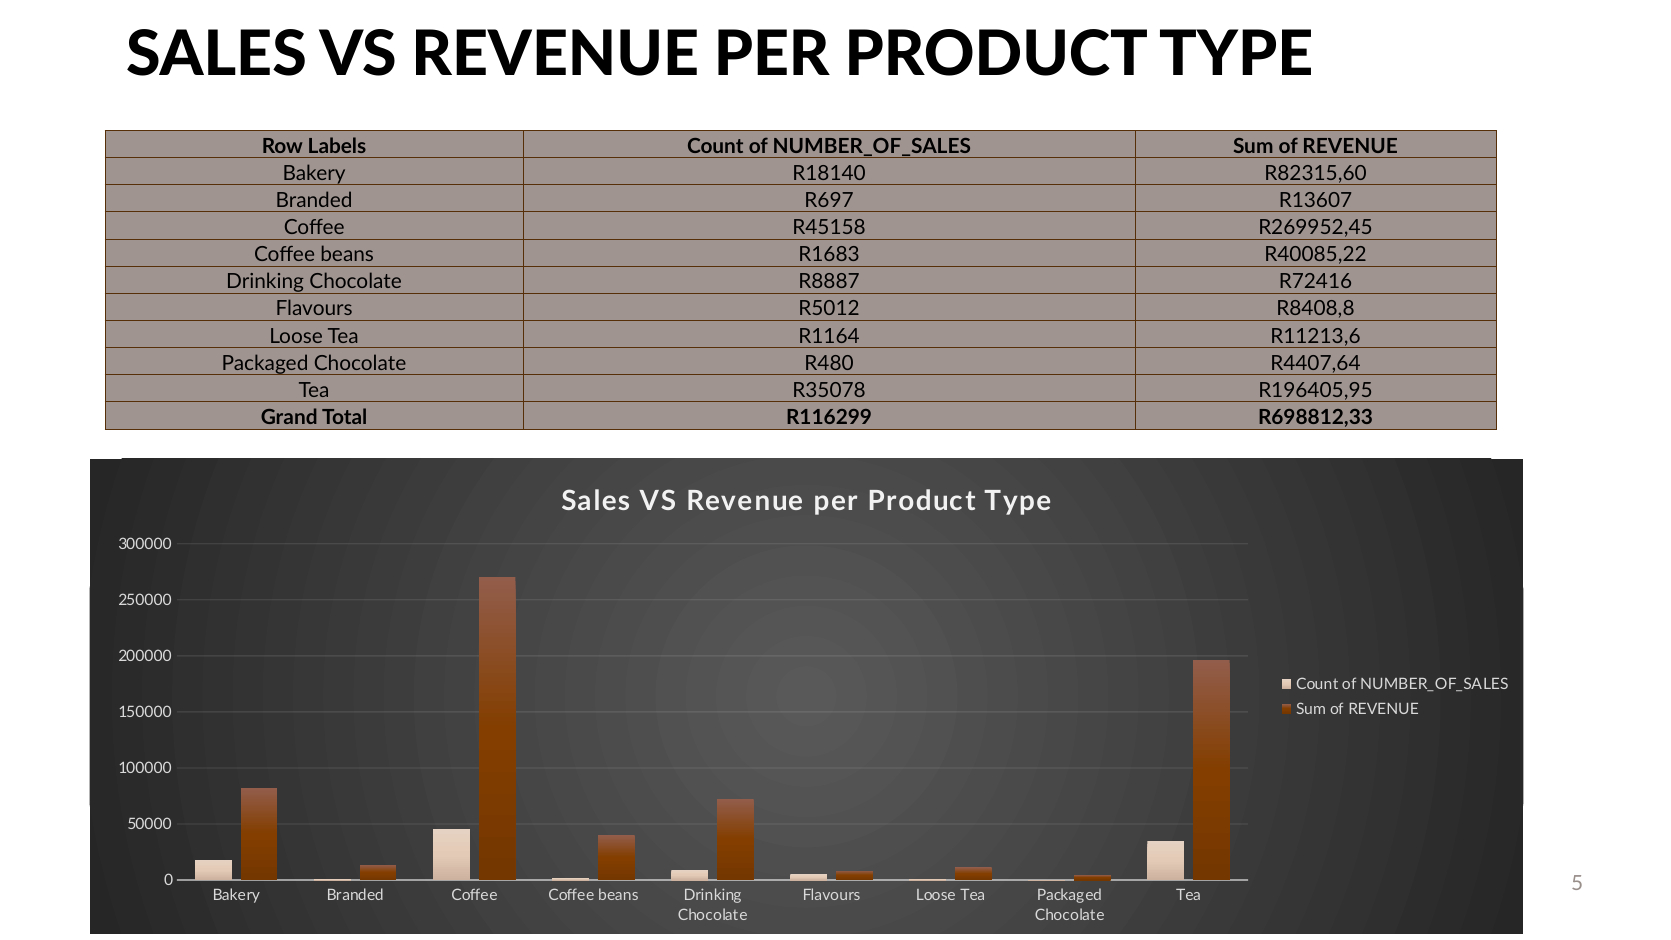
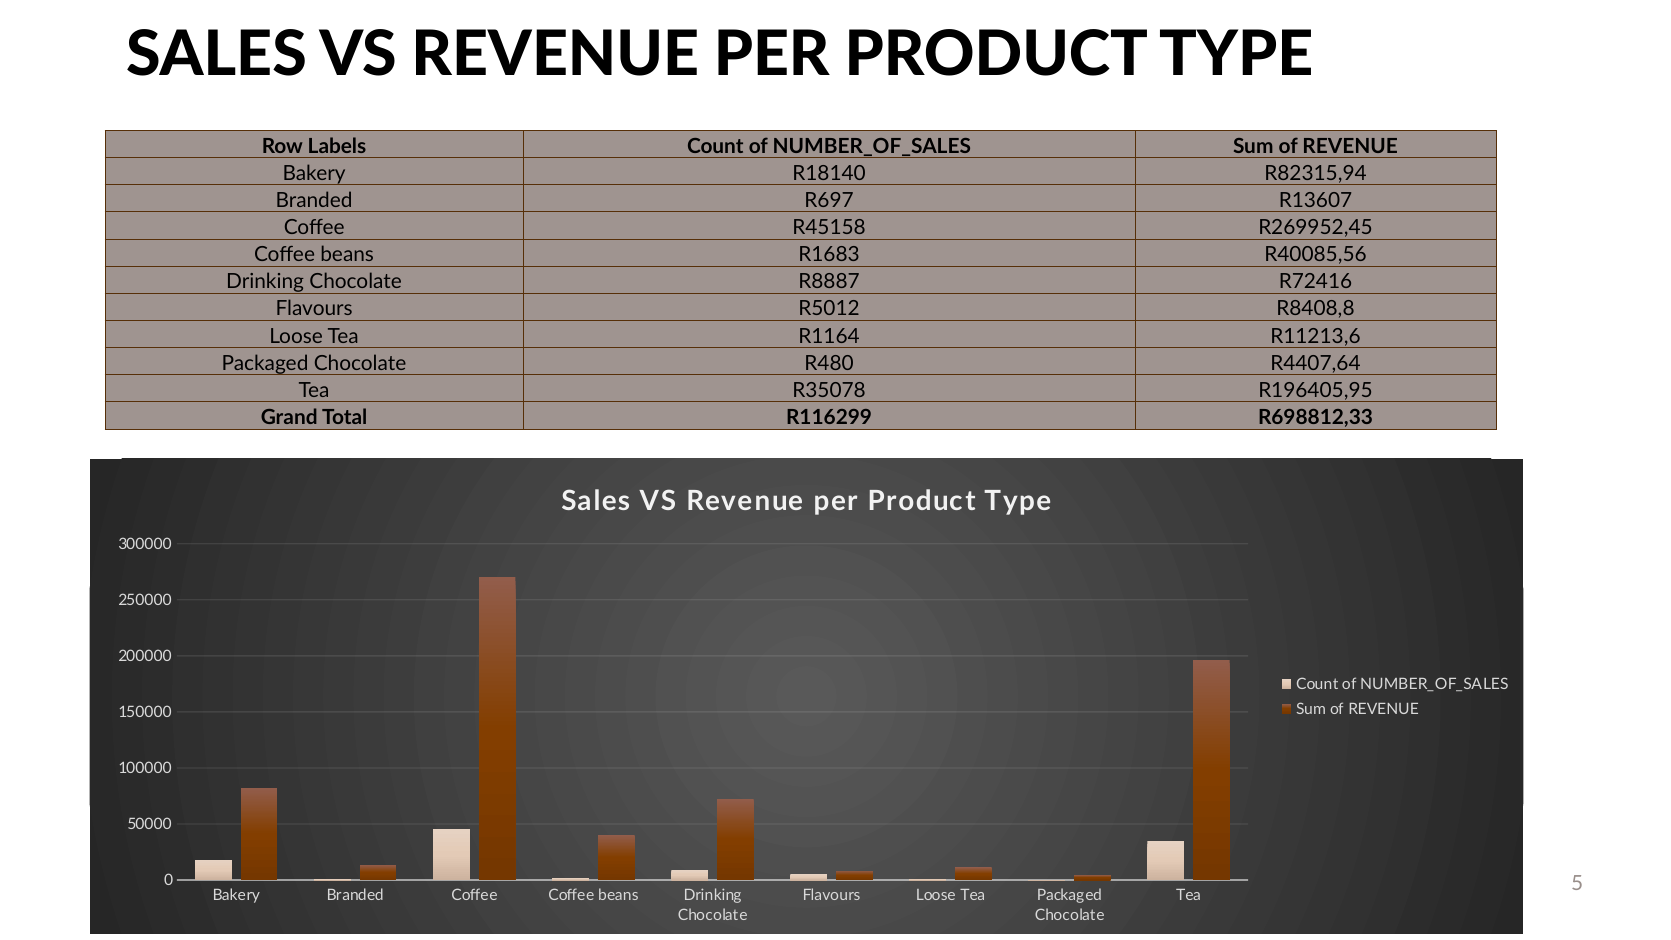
R82315,60: R82315,60 -> R82315,94 (1315, 173)
R40085,22: R40085,22 -> R40085,56 (1315, 255)
